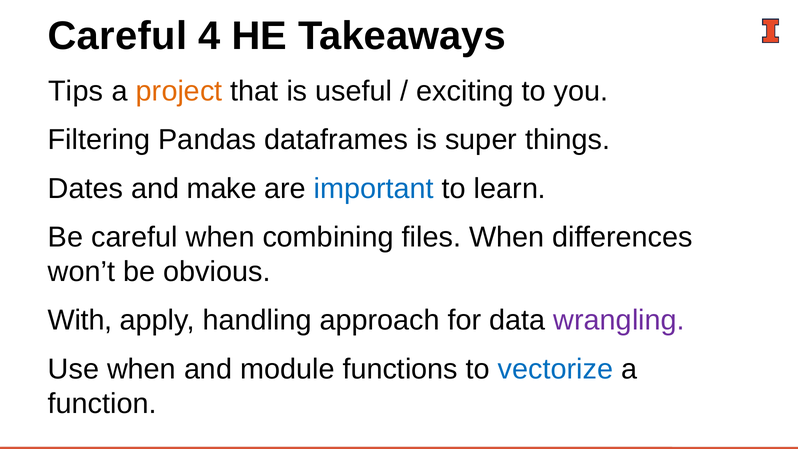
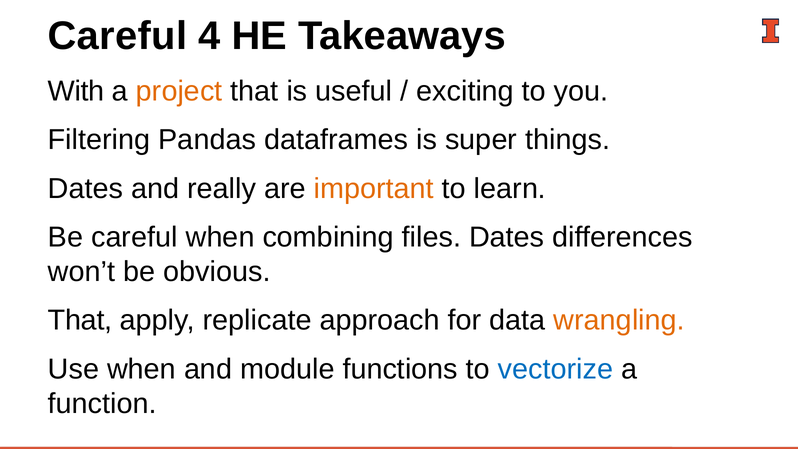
Tips: Tips -> With (76, 91)
make: make -> really (222, 189)
important colour: blue -> orange (374, 189)
files When: When -> Dates (507, 237)
With: With -> That (80, 320)
handling: handling -> replicate (257, 320)
wrangling colour: purple -> orange (619, 320)
